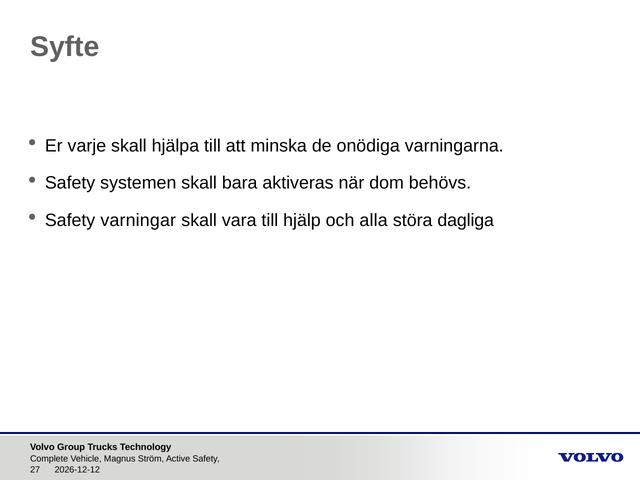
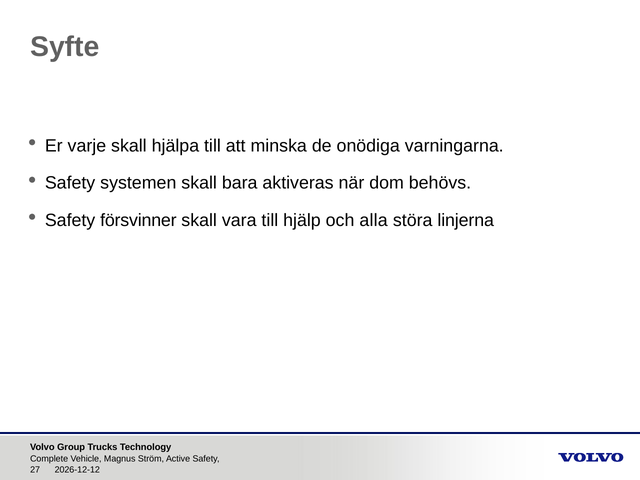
varningar: varningar -> försvinner (138, 220)
dagliga: dagliga -> linjerna (466, 220)
